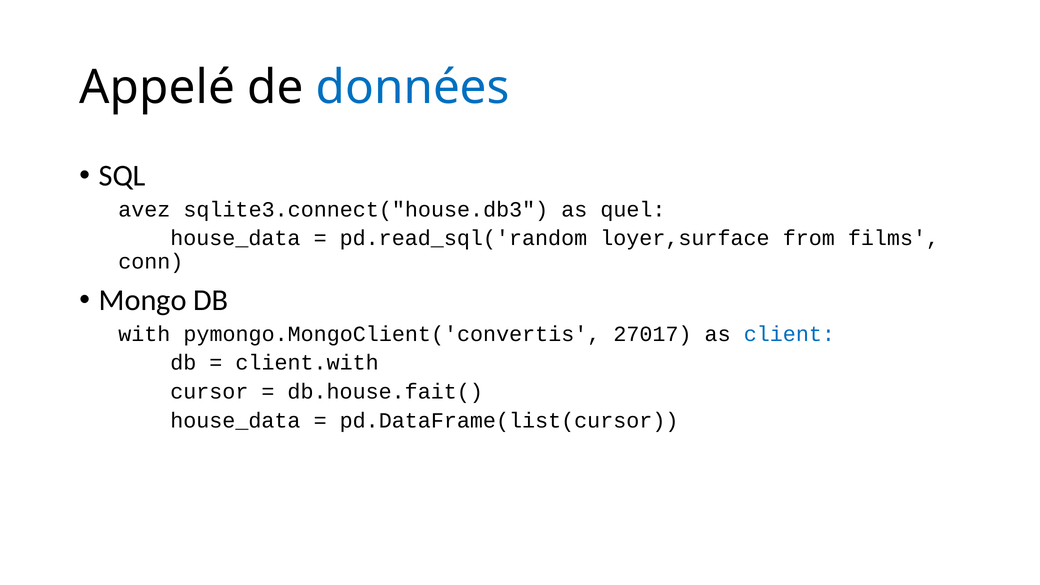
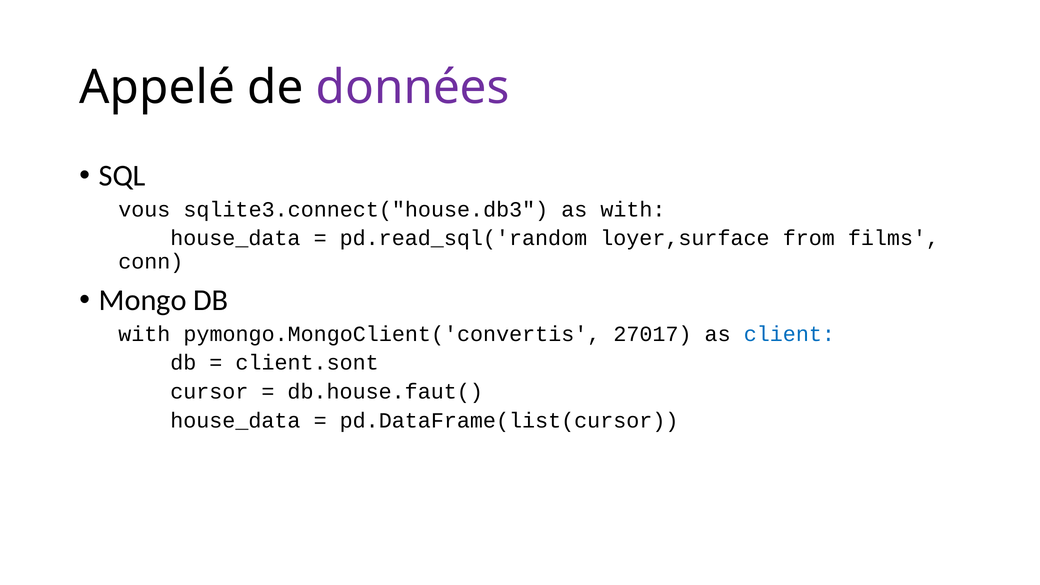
données colour: blue -> purple (413, 87)
avez: avez -> vous (144, 209)
as quel: quel -> with (633, 209)
client.with: client.with -> client.sont (307, 363)
db.house.fait(: db.house.fait( -> db.house.faut( (385, 392)
